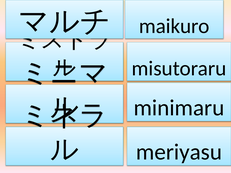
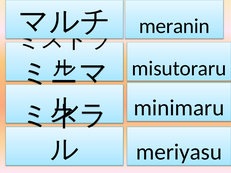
maikuro: maikuro -> meranin (174, 26)
